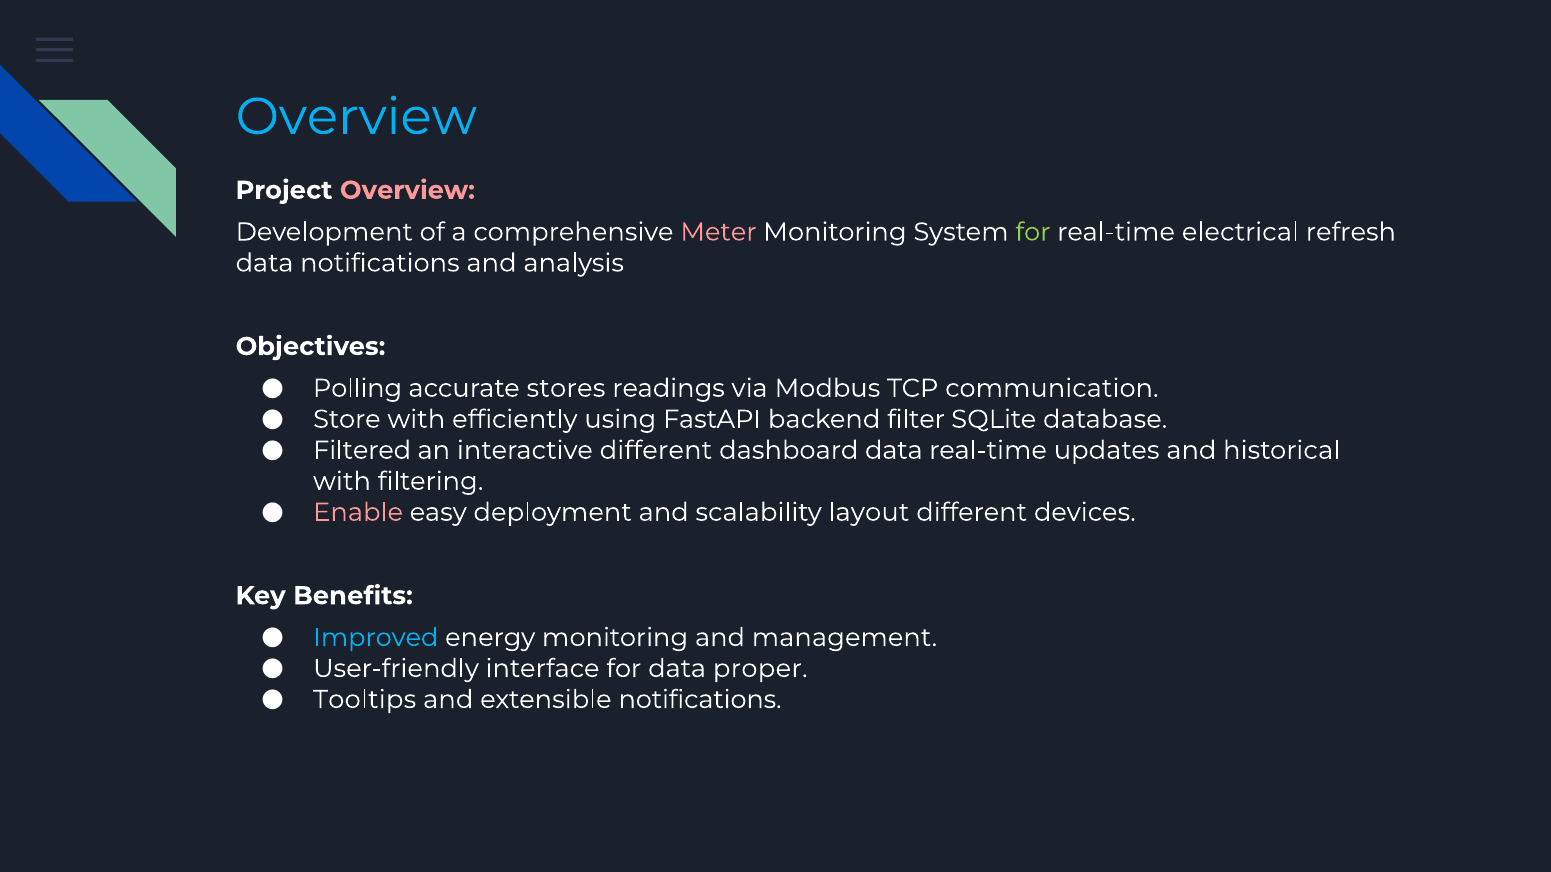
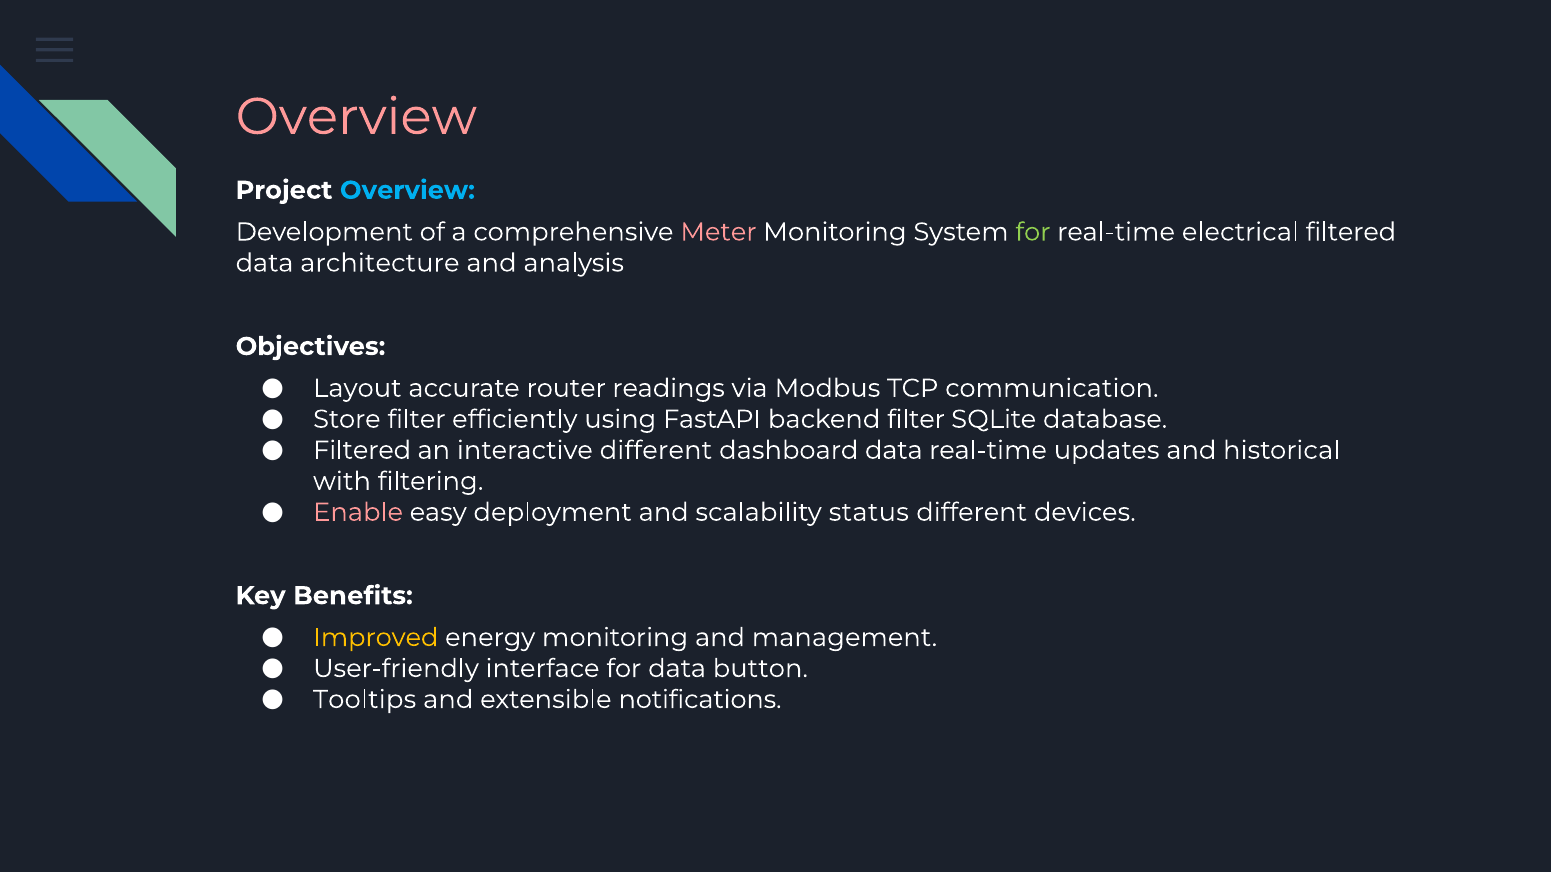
Overview colour: light blue -> pink (356, 117)
Overview colour: pink -> light blue (407, 190)
electrical refresh: refresh -> filtered (1351, 232)
data notifications: notifications -> architecture (380, 263)
Polling: Polling -> Layout (357, 388)
stores: stores -> router (566, 388)
Store with: with -> filter (416, 419)
layout: layout -> status (869, 513)
Improved colour: light blue -> yellow (376, 638)
proper: proper -> button (760, 669)
